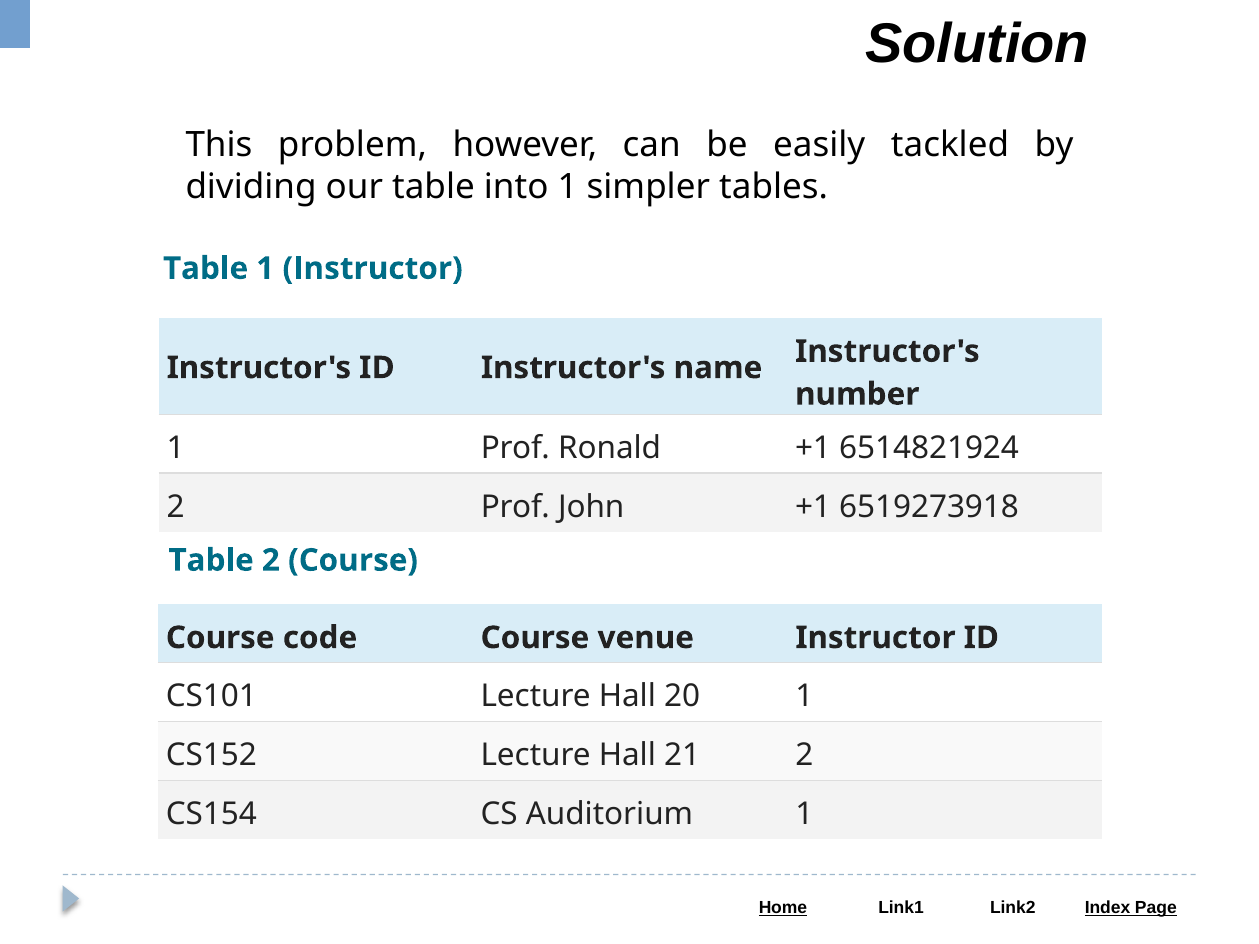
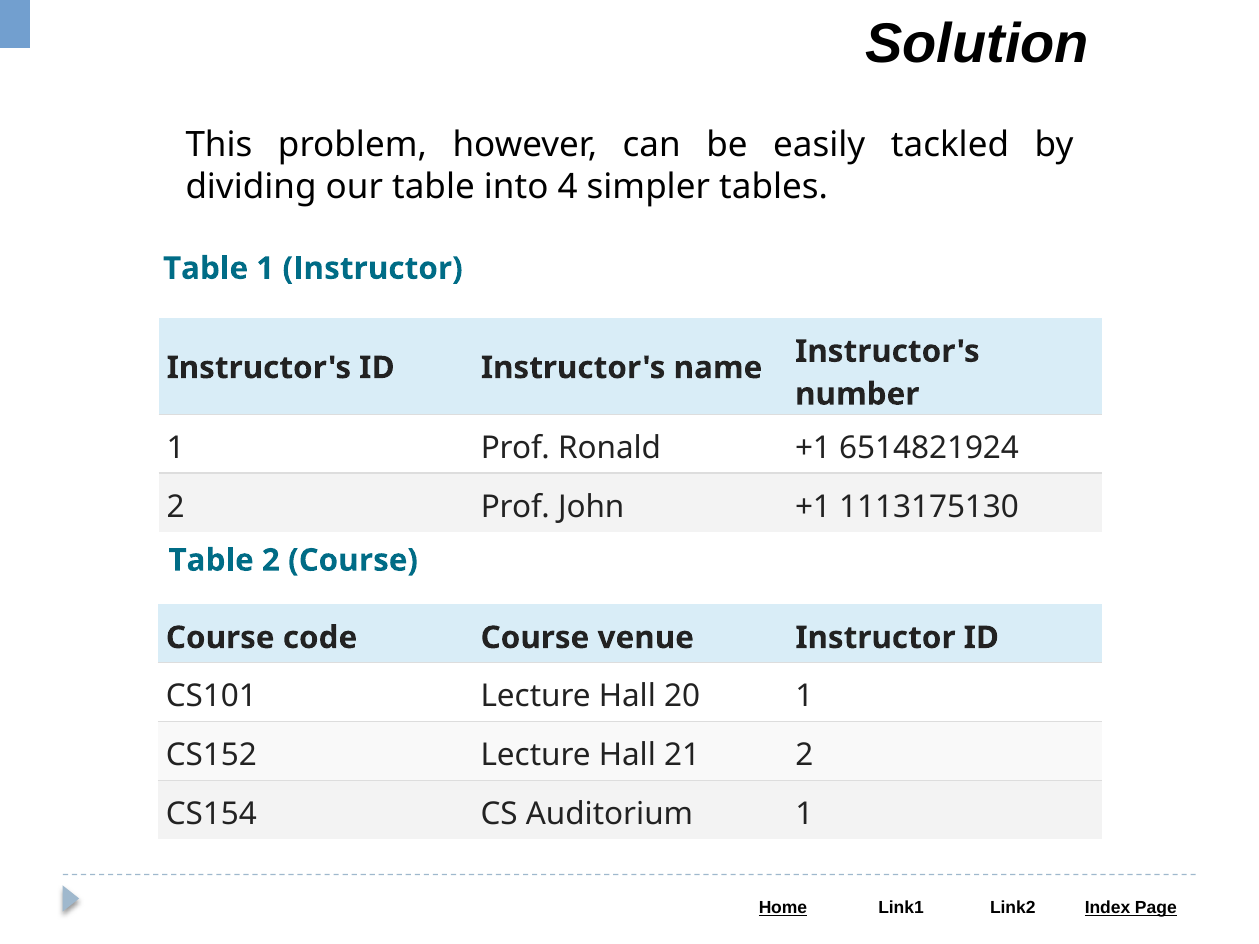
into 1: 1 -> 4 (568, 187)
6519273918: 6519273918 -> 1113175130 (929, 507)
